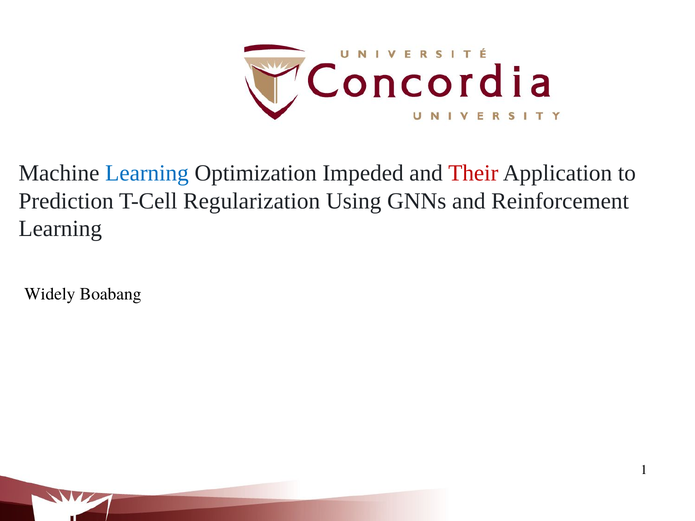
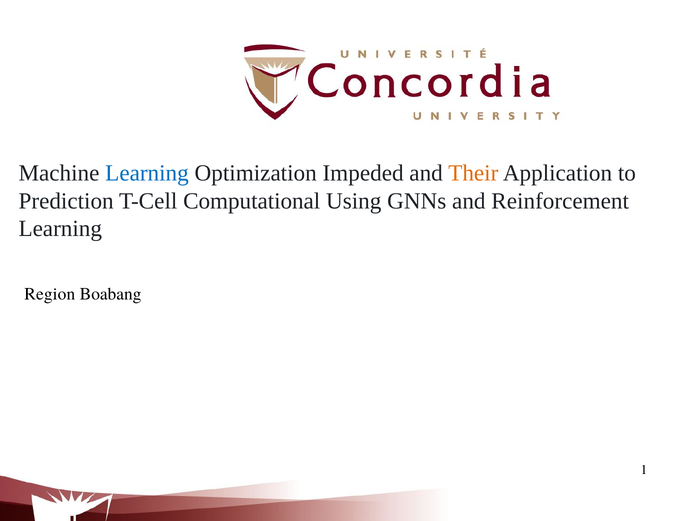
Their colour: red -> orange (473, 173)
Regularization: Regularization -> Computational (252, 201)
Widely: Widely -> Region (50, 294)
